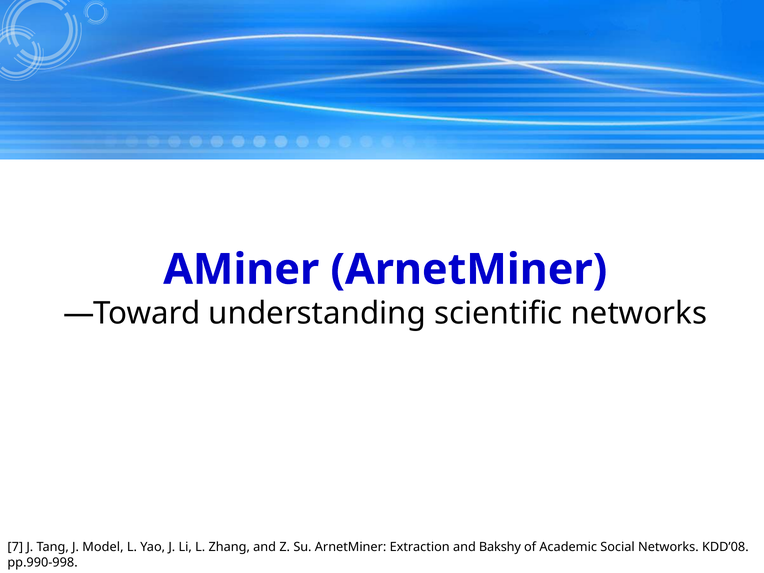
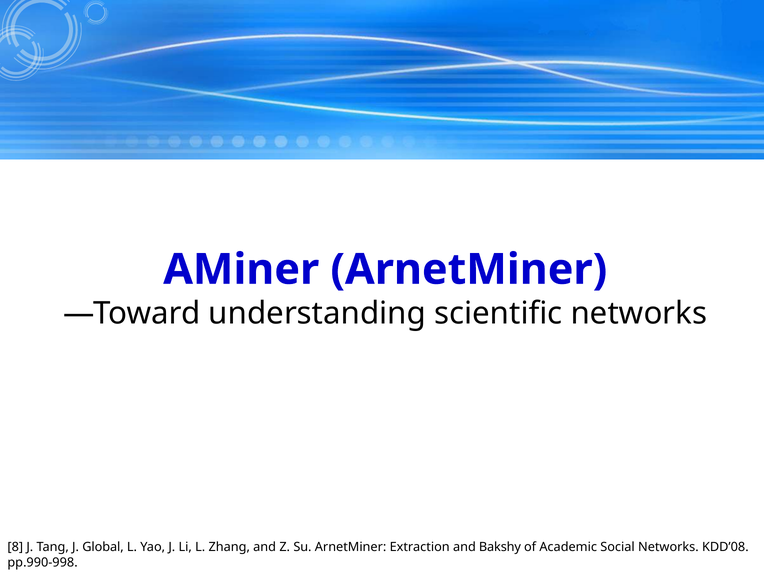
7: 7 -> 8 (15, 547)
Model: Model -> Global (103, 547)
